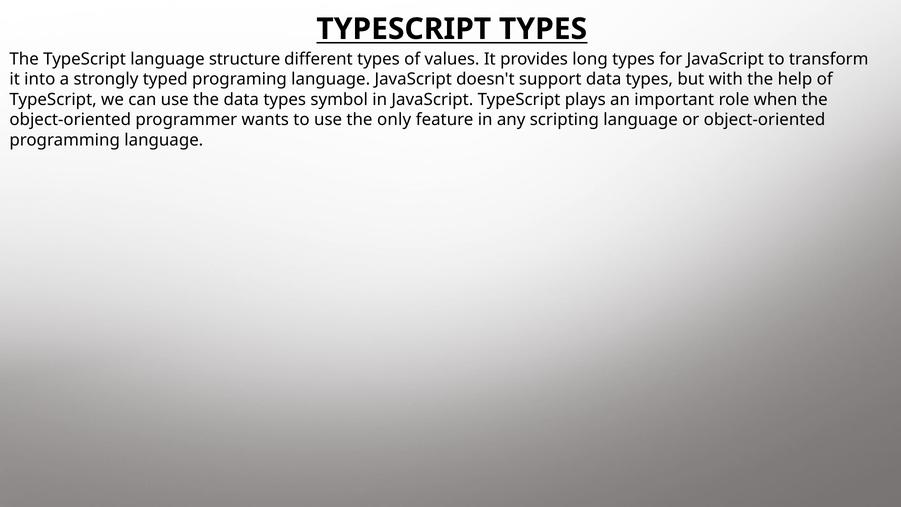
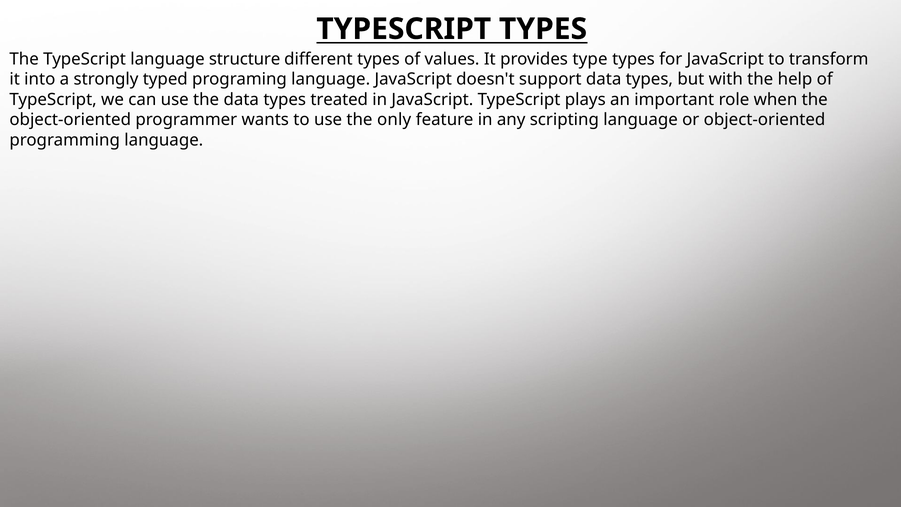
long: long -> type (590, 59)
symbol: symbol -> treated (339, 99)
